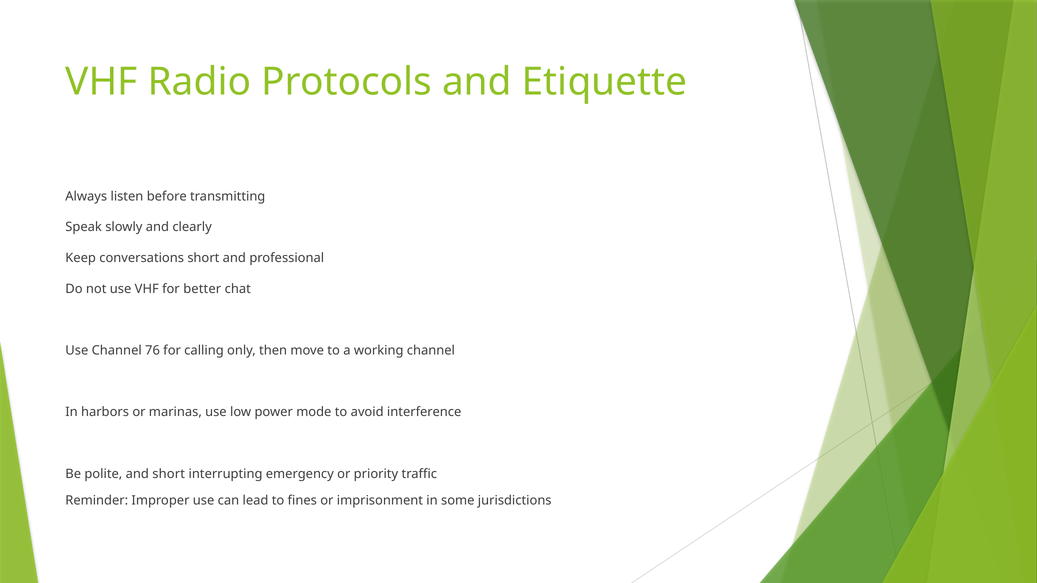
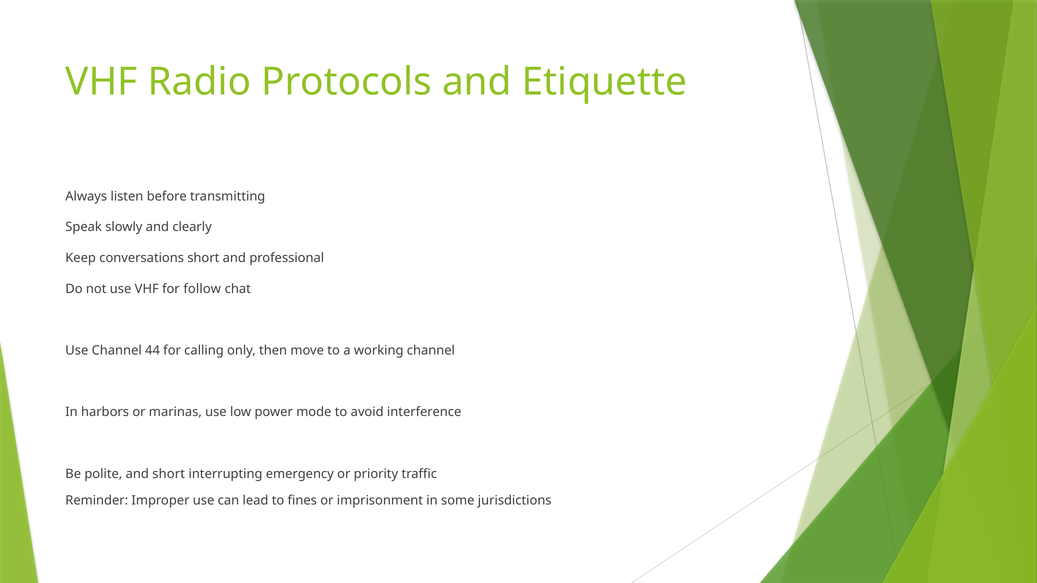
better: better -> follow (202, 289)
76: 76 -> 44 (153, 351)
